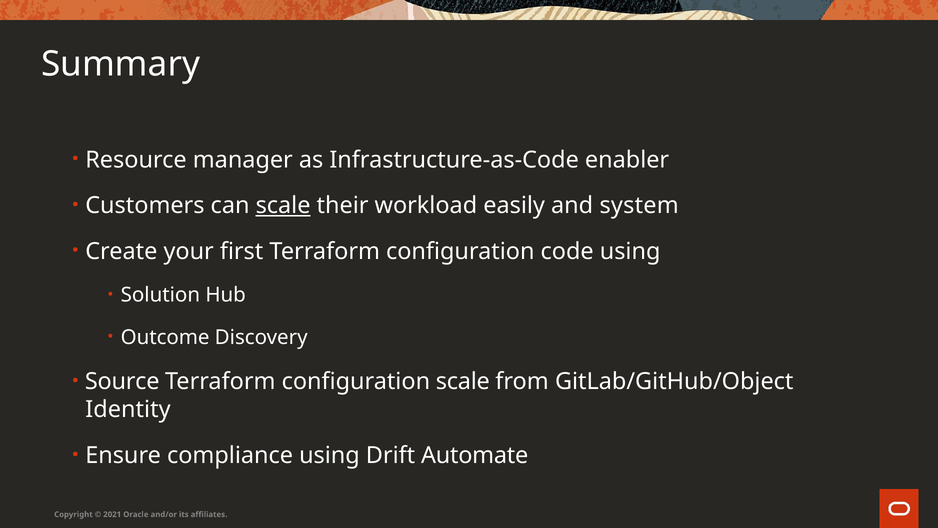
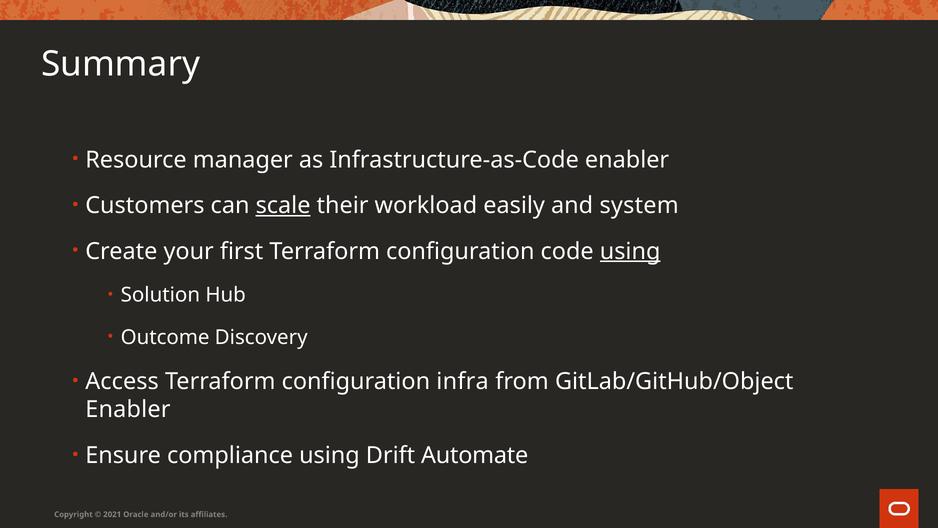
using underline: none -> present (630, 251)
Source: Source -> Access (122, 381)
configuration scale: scale -> infra (463, 381)
Identity: Identity -> Enabler (128, 409)
